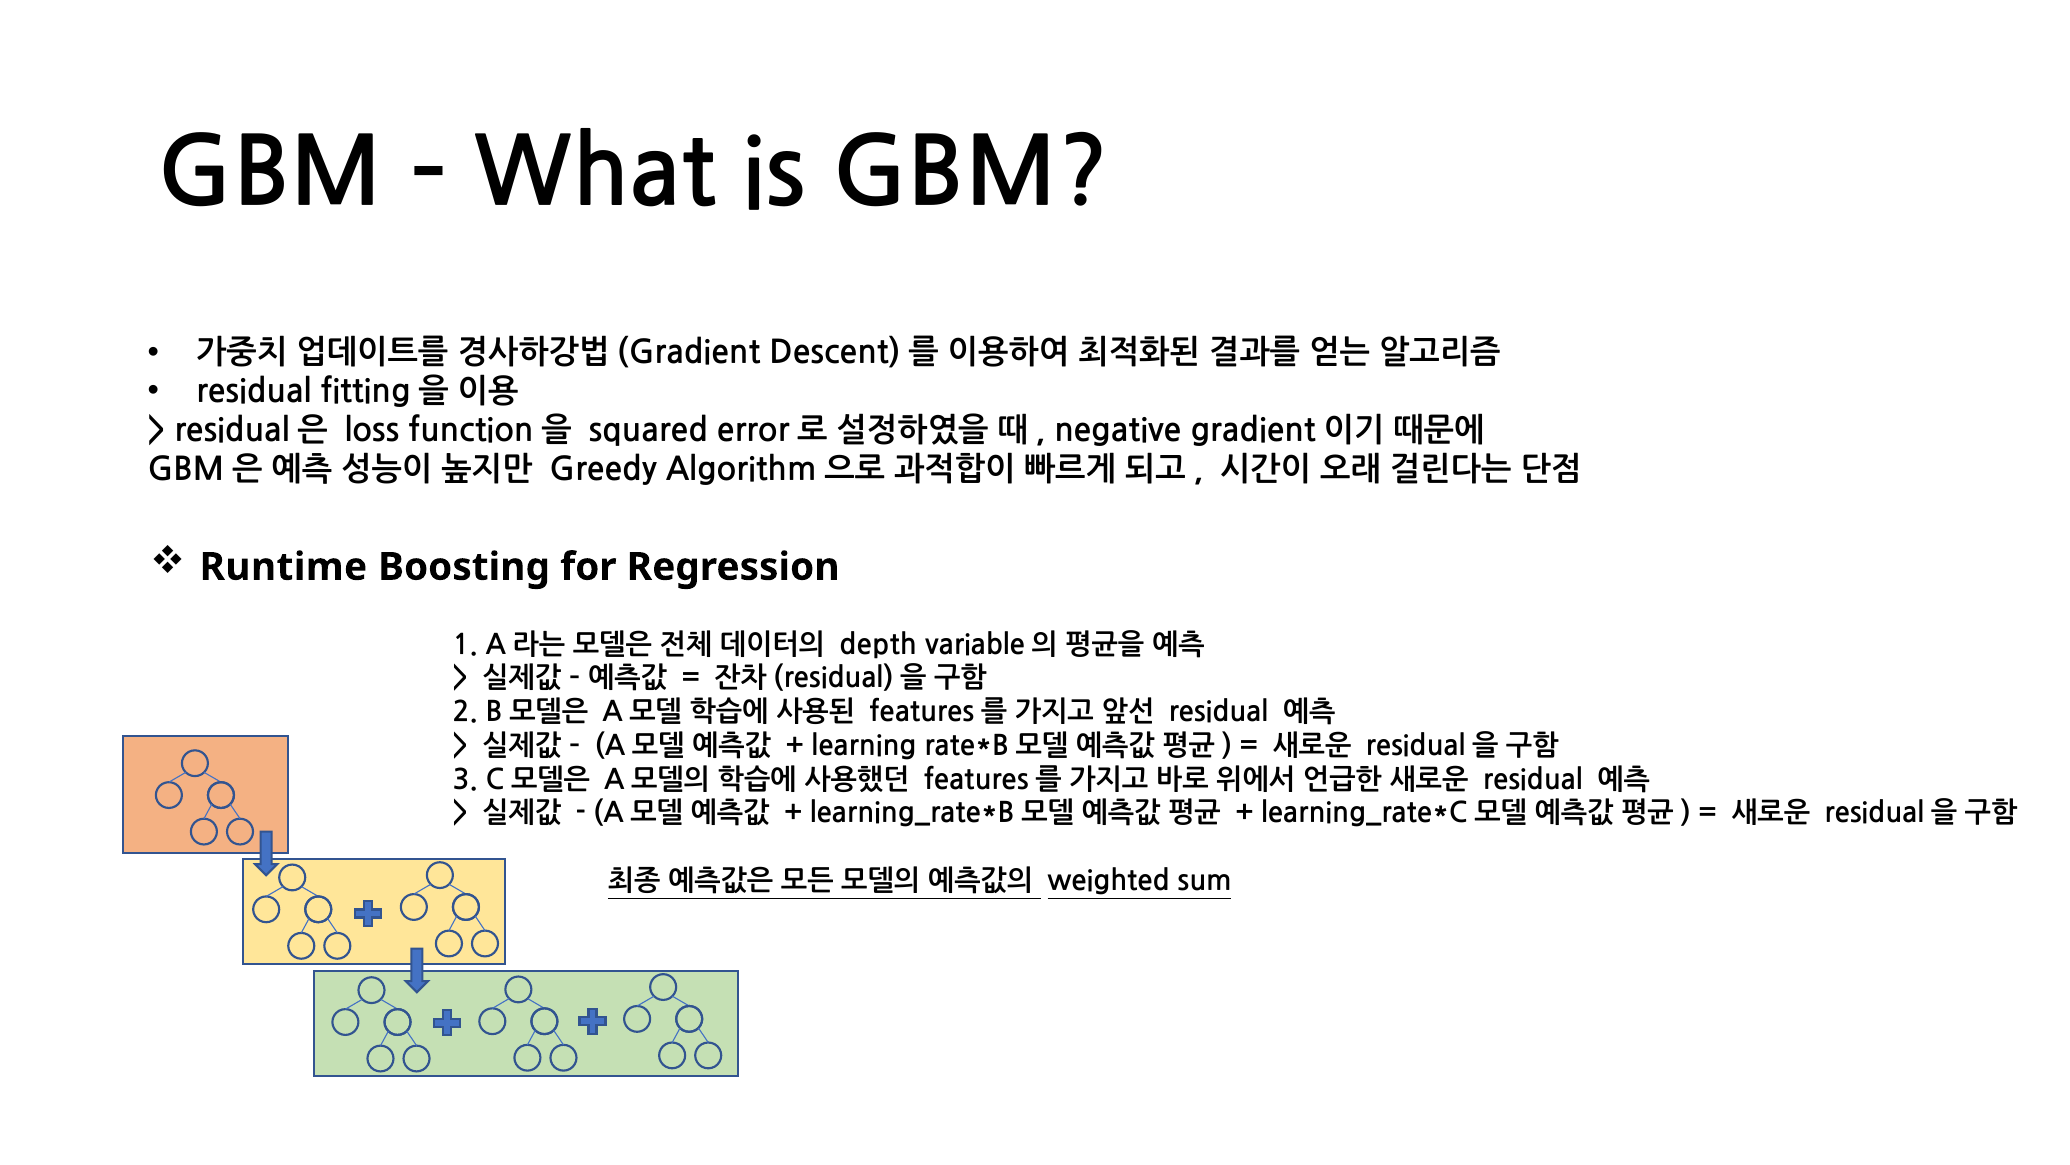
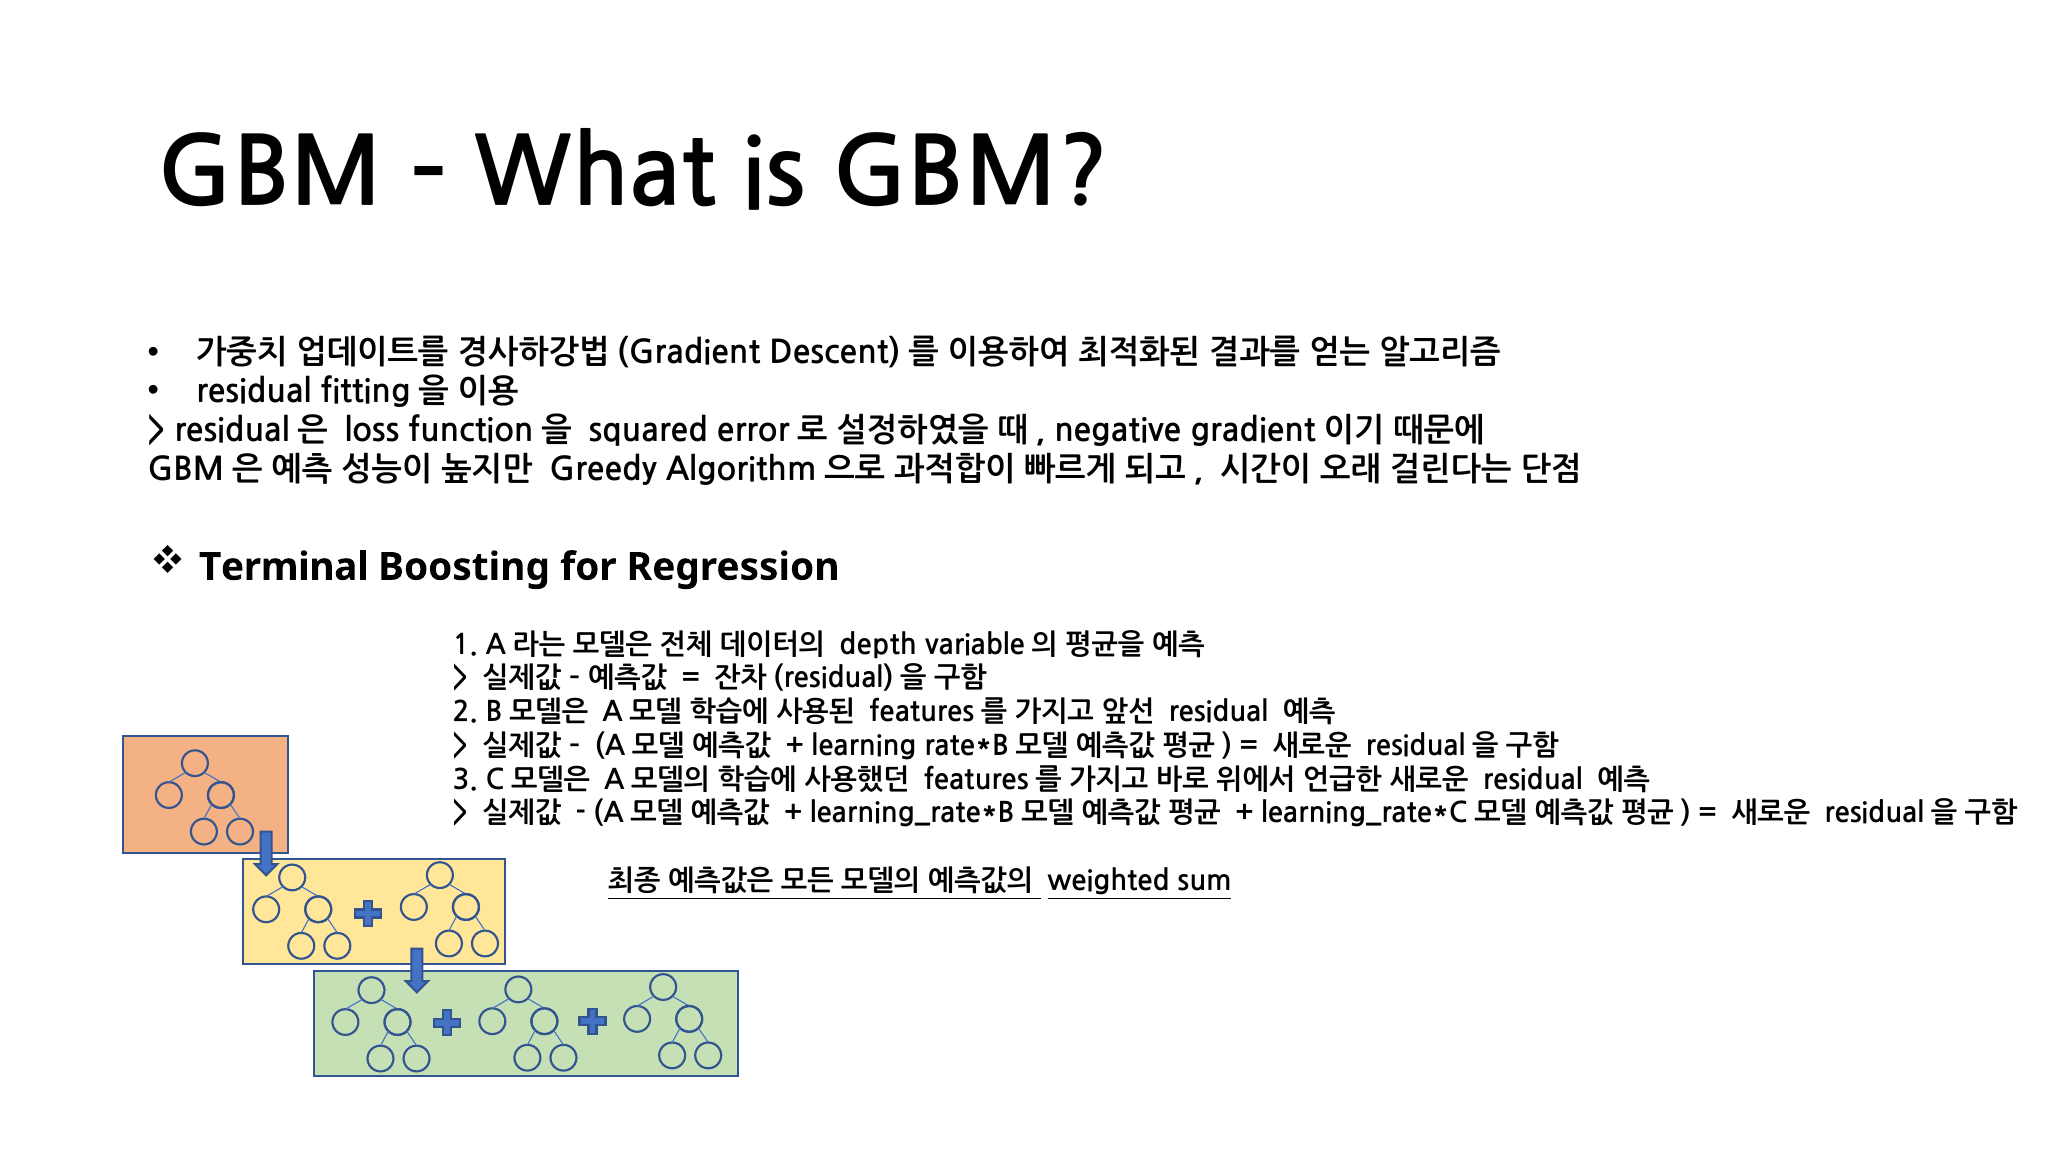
Runtime: Runtime -> Terminal (284, 567)
